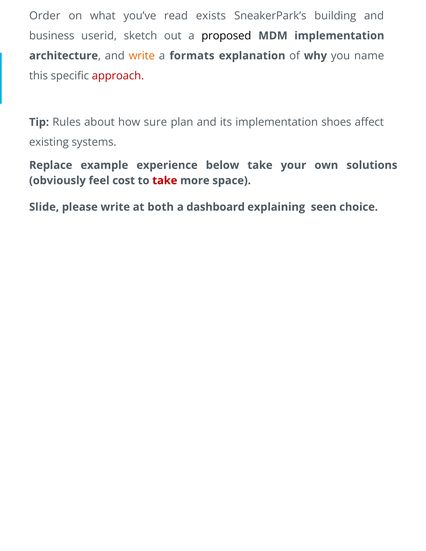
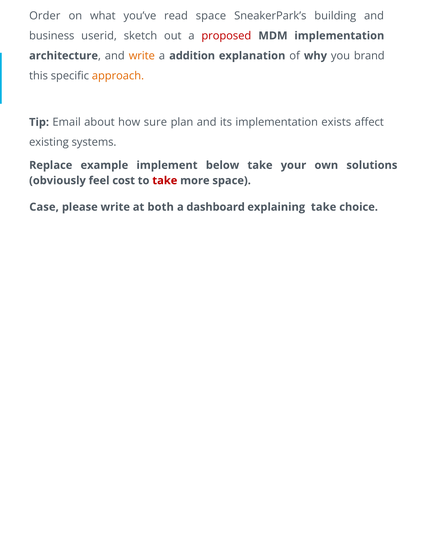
read exists: exists -> space (211, 16)
proposed colour: black -> red (226, 36)
formats: formats -> addition (192, 56)
name: name -> brand (369, 56)
approach colour: red -> orange (118, 76)
Rules: Rules -> Email (67, 122)
shoes: shoes -> exists (336, 122)
experience: experience -> implement (167, 165)
Slide: Slide -> Case (44, 207)
explaining seen: seen -> take (324, 207)
